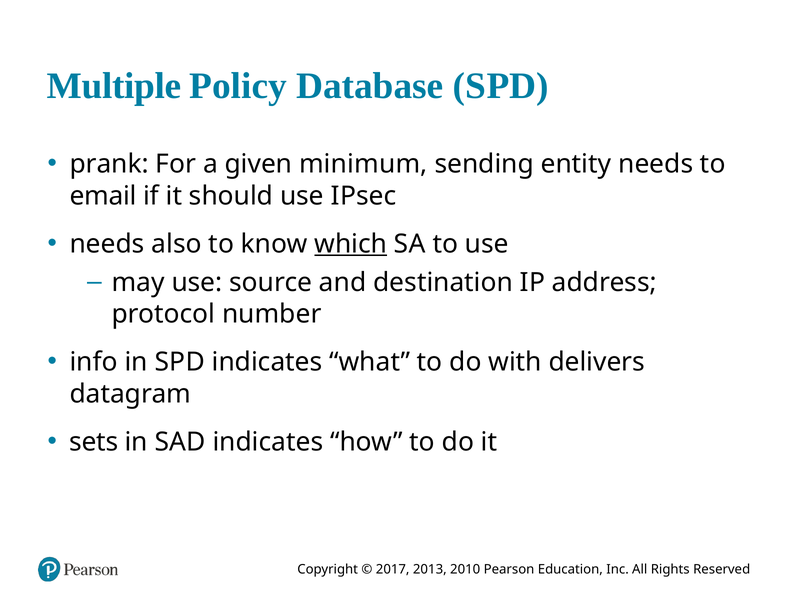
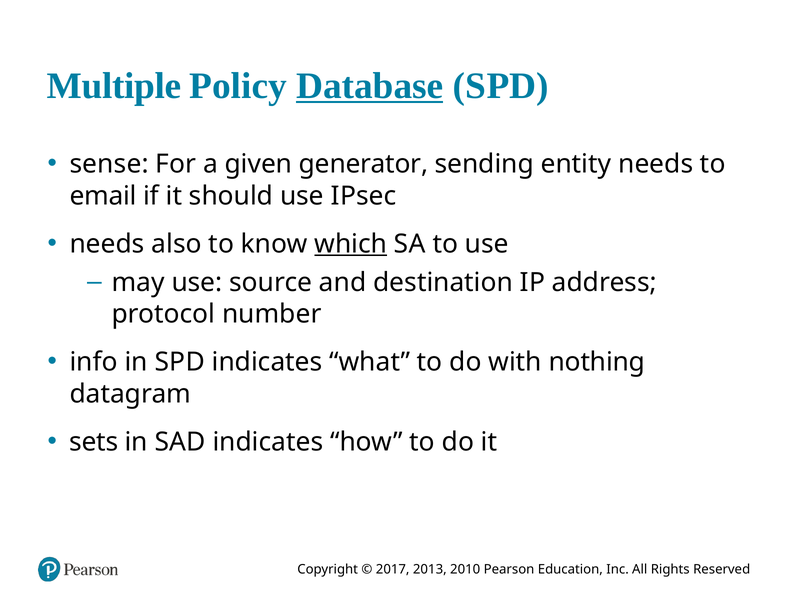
Database underline: none -> present (370, 86)
prank: prank -> sense (109, 164)
minimum: minimum -> generator (364, 164)
delivers: delivers -> nothing (597, 362)
